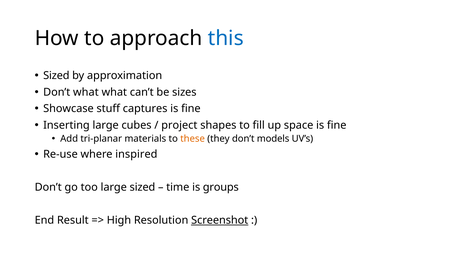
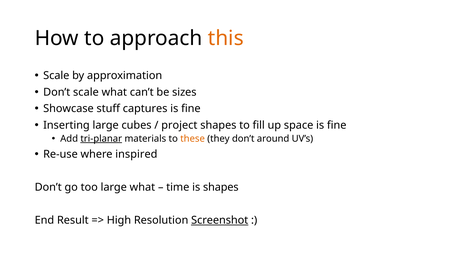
this colour: blue -> orange (226, 38)
Sized: Sized -> Scale (56, 76)
Don’t what: what -> scale (86, 92)
tri-planar underline: none -> present (101, 139)
models: models -> around (273, 139)
large sized: sized -> what (142, 187)
is groups: groups -> shapes (221, 187)
